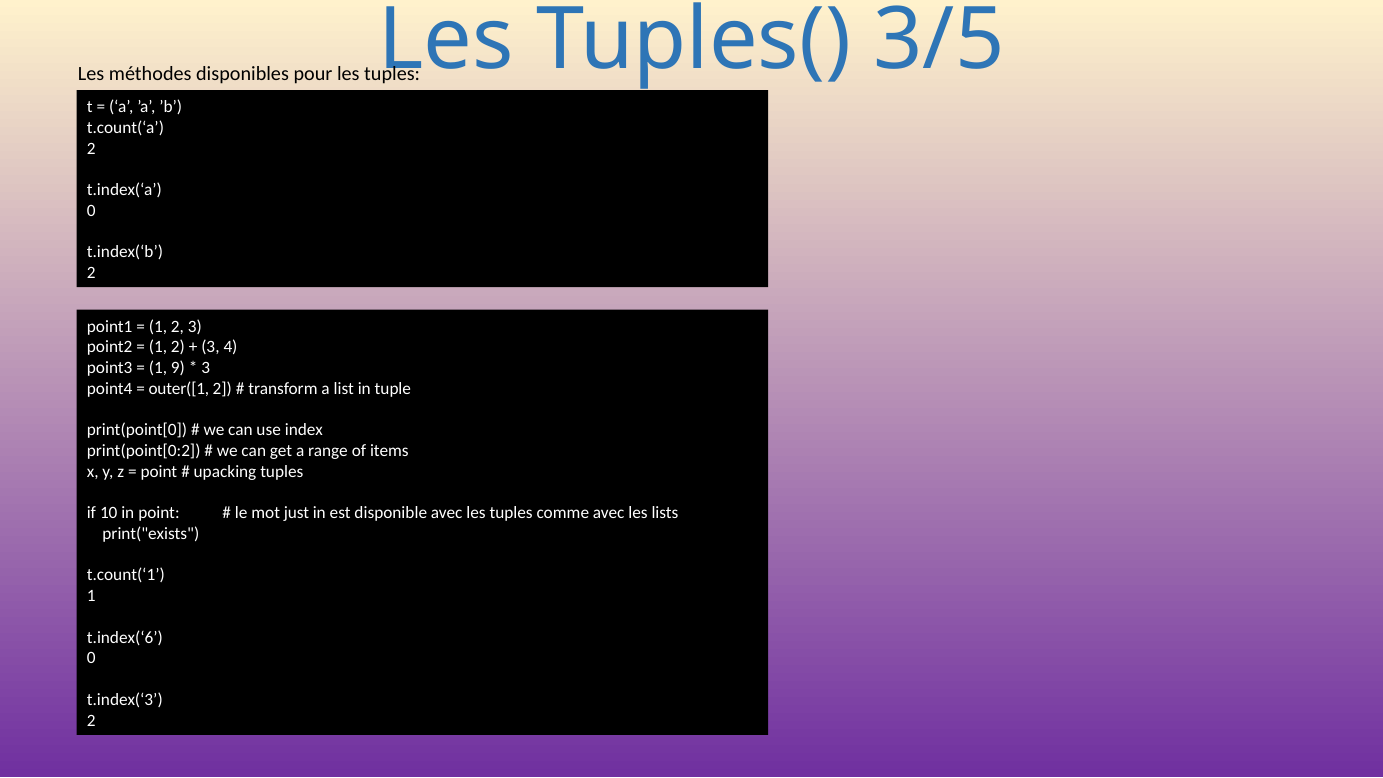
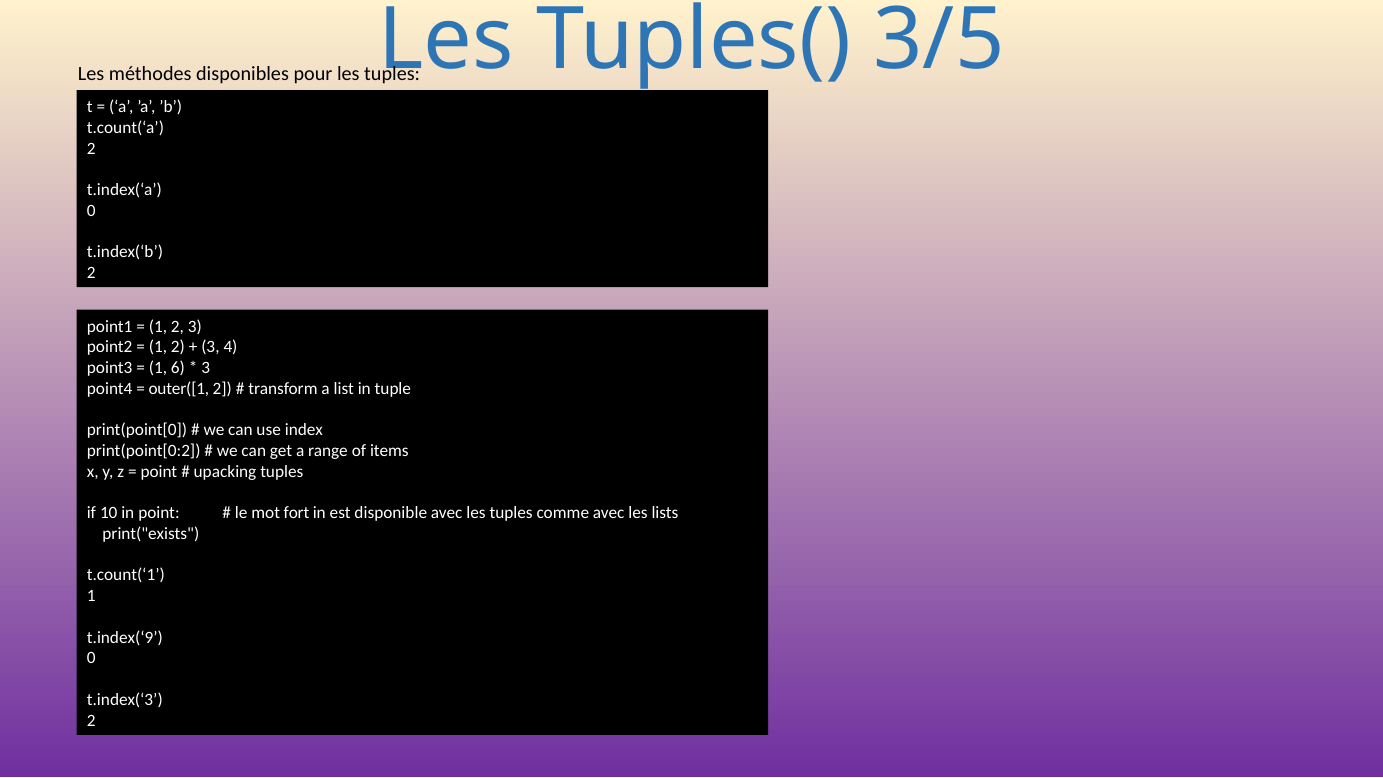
9: 9 -> 6 (178, 368)
just: just -> fort (297, 513)
t.index(‘6: t.index(‘6 -> t.index(‘9 (125, 637)
